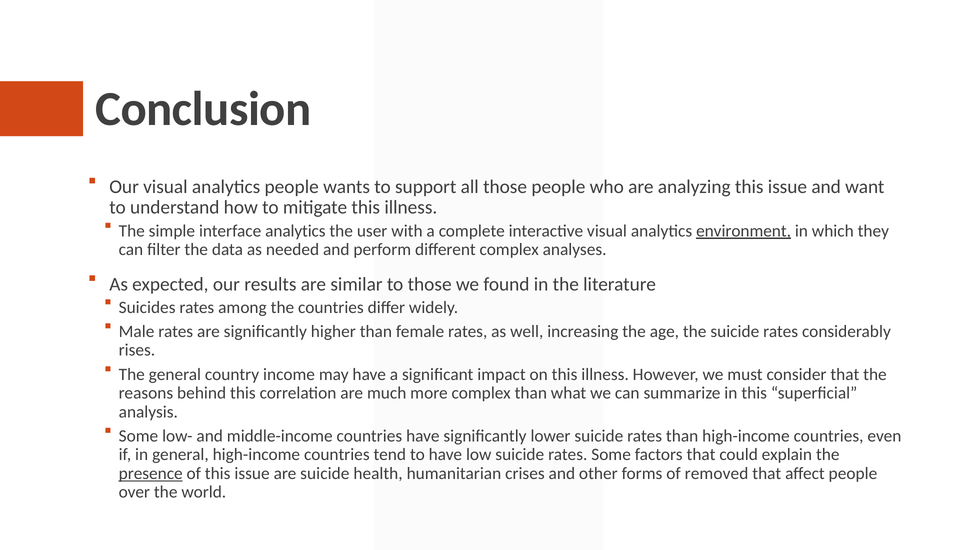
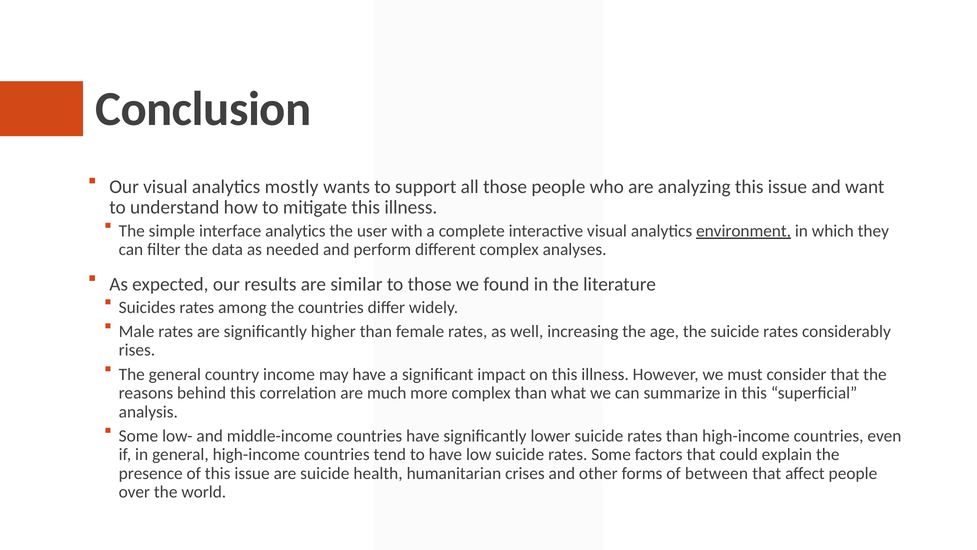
analytics people: people -> mostly (292, 187)
presence underline: present -> none (151, 473)
removed: removed -> between (716, 473)
